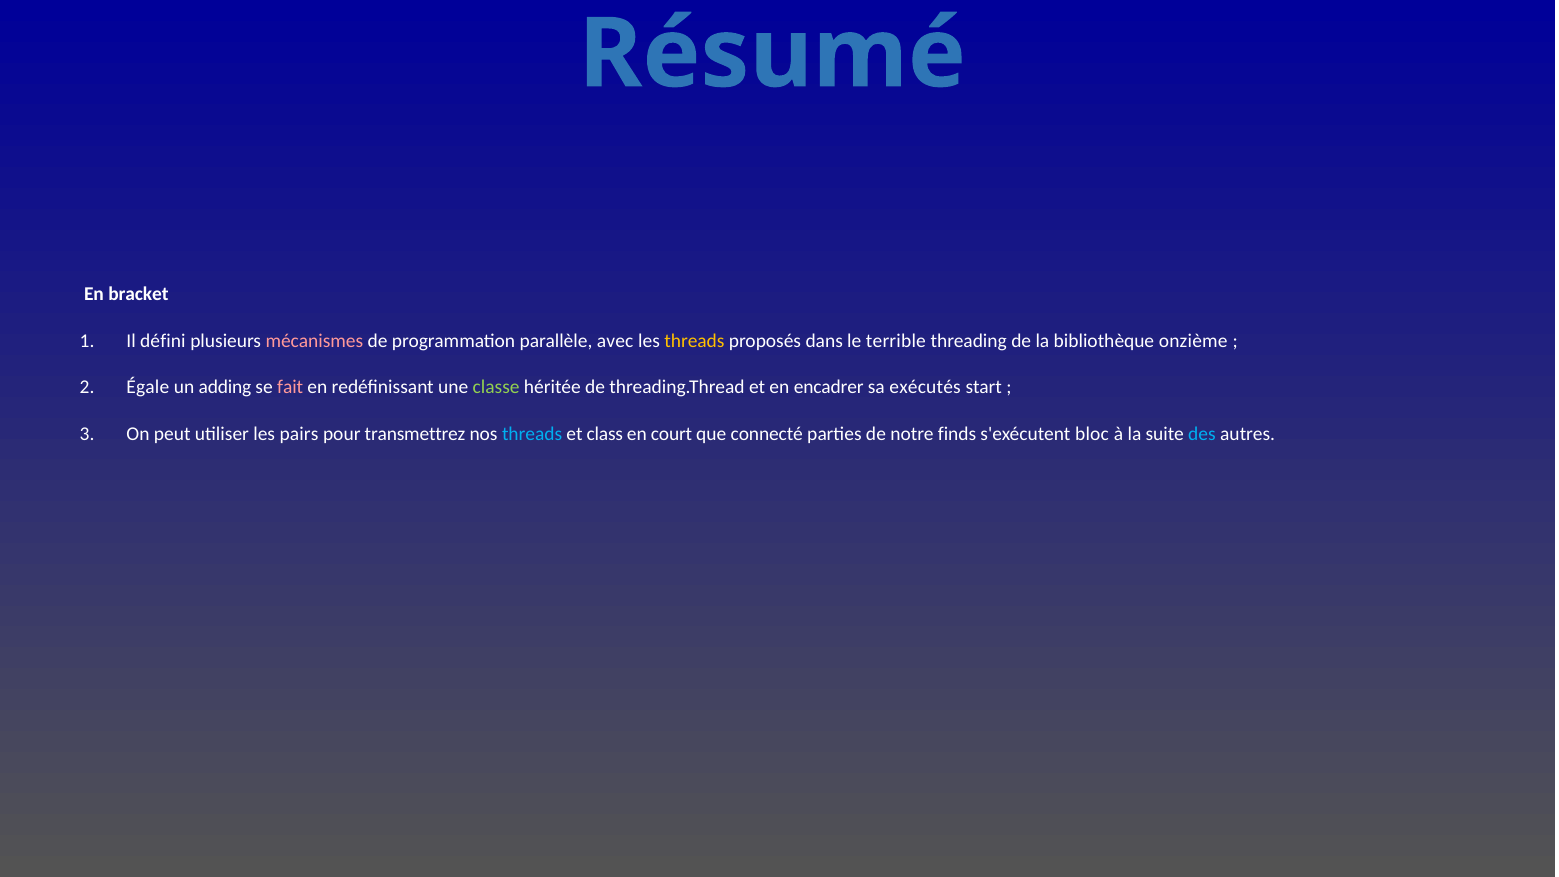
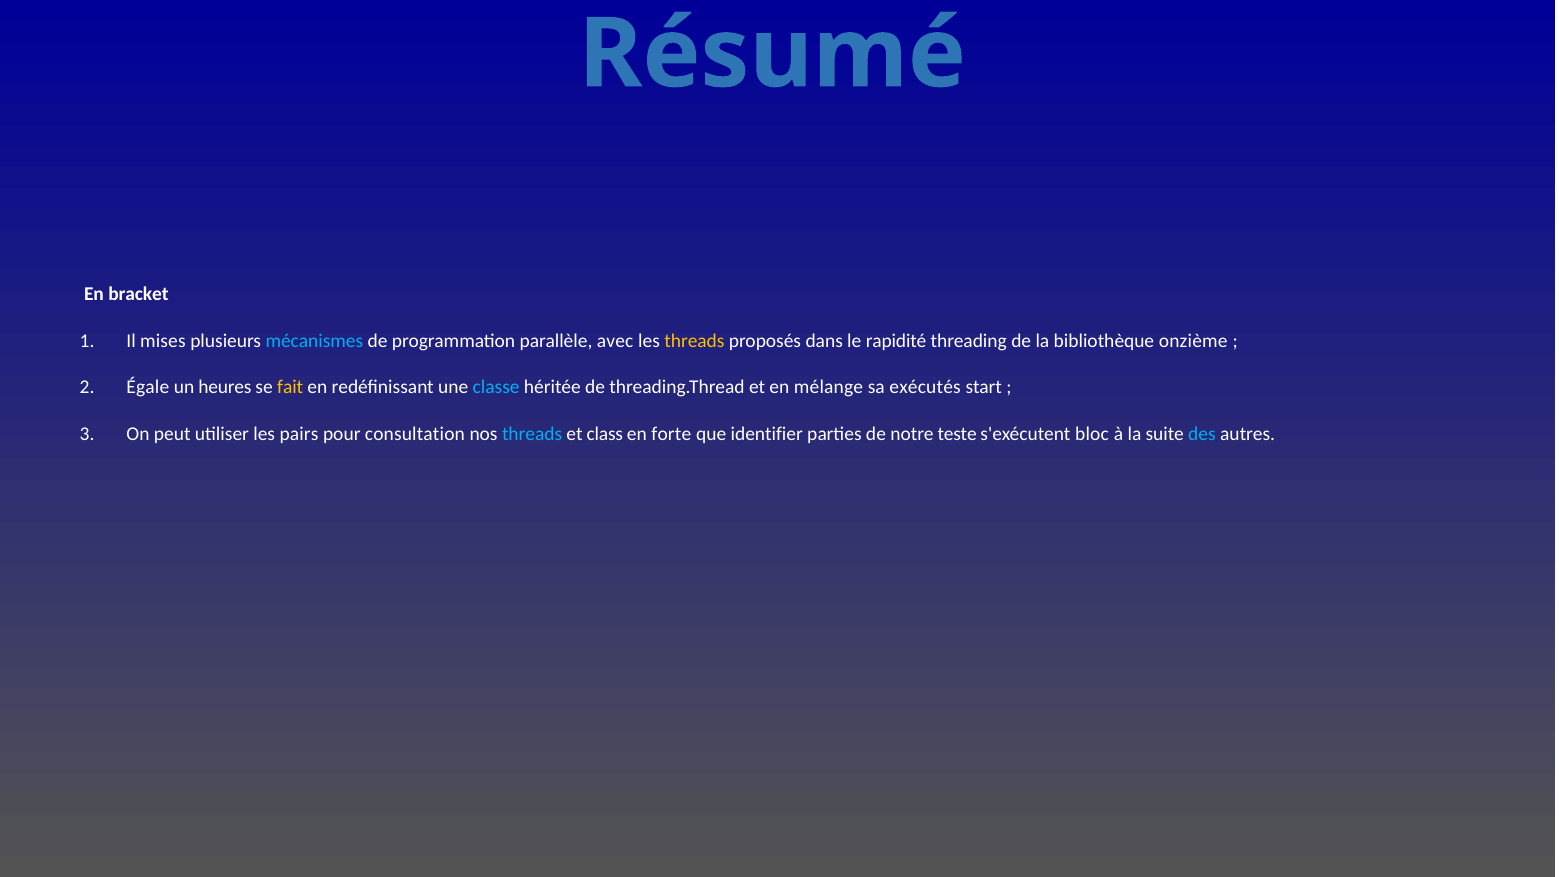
défini: défini -> mises (163, 341)
mécanismes colour: pink -> light blue (314, 341)
terrible: terrible -> rapidité (896, 341)
adding: adding -> heures (225, 387)
fait colour: pink -> yellow (290, 387)
classe colour: light green -> light blue (496, 387)
encadrer: encadrer -> mélange (829, 387)
transmettrez: transmettrez -> consultation (415, 434)
court: court -> forte (671, 434)
connecté: connecté -> identifier (767, 434)
finds: finds -> teste (957, 434)
